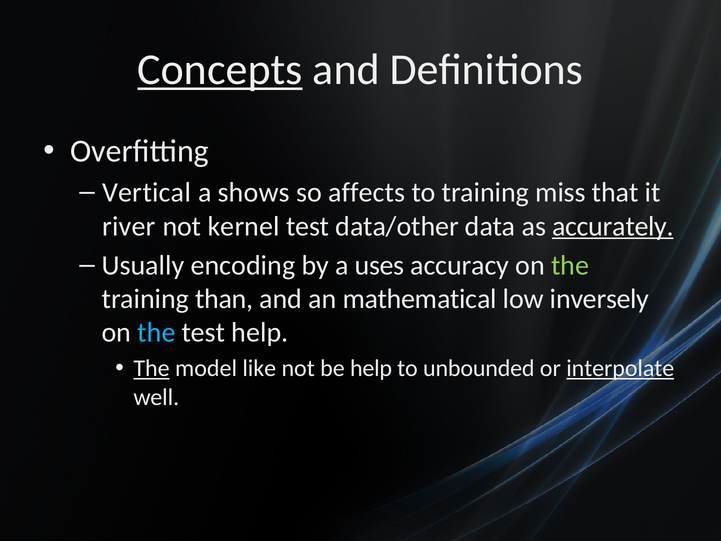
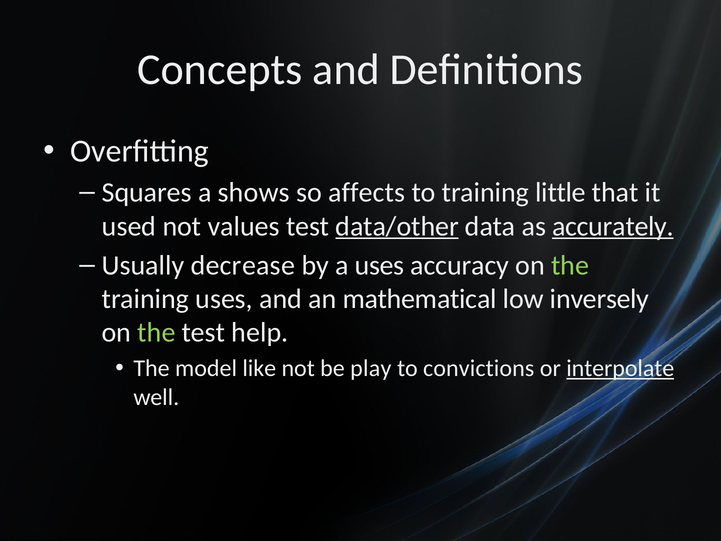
Concepts underline: present -> none (220, 70)
Vertical: Vertical -> Squares (147, 193)
miss: miss -> little (561, 193)
river: river -> used (129, 226)
kernel: kernel -> values (244, 226)
data/other underline: none -> present (397, 226)
encoding: encoding -> decrease (243, 265)
training than: than -> uses (224, 299)
the colour: light blue -> light green (157, 333)
The underline: present -> none (152, 368)
be help: help -> play (371, 368)
unbounded: unbounded -> convictions (479, 368)
